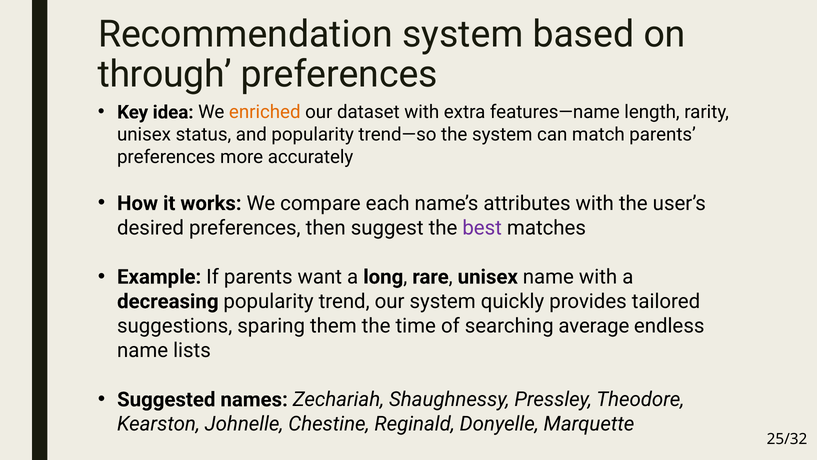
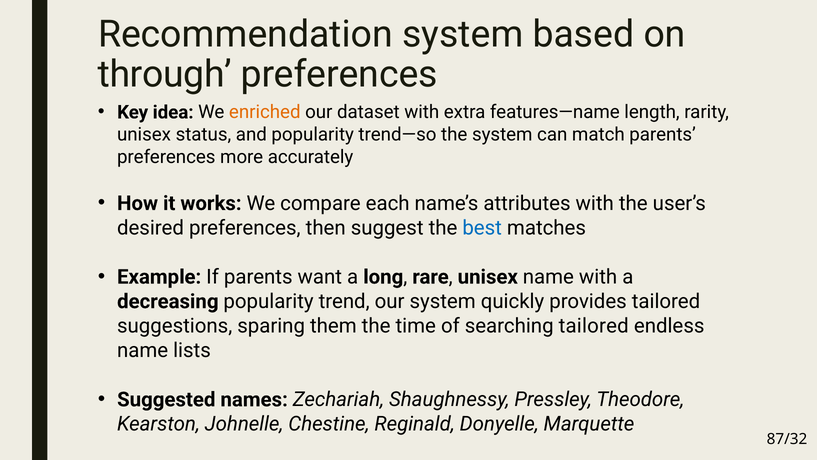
best colour: purple -> blue (482, 228)
searching average: average -> tailored (594, 326)
25/32: 25/32 -> 87/32 (787, 439)
